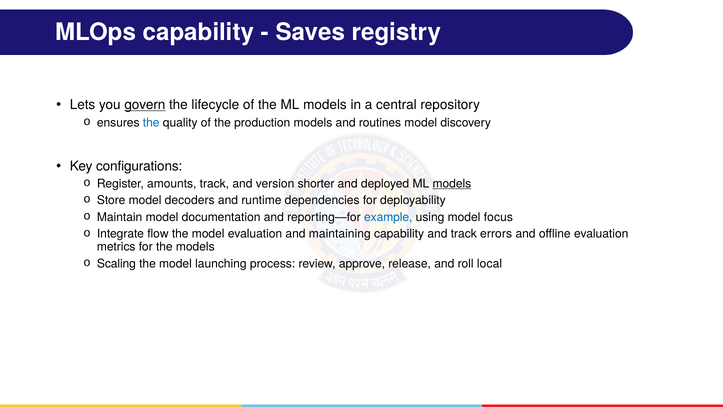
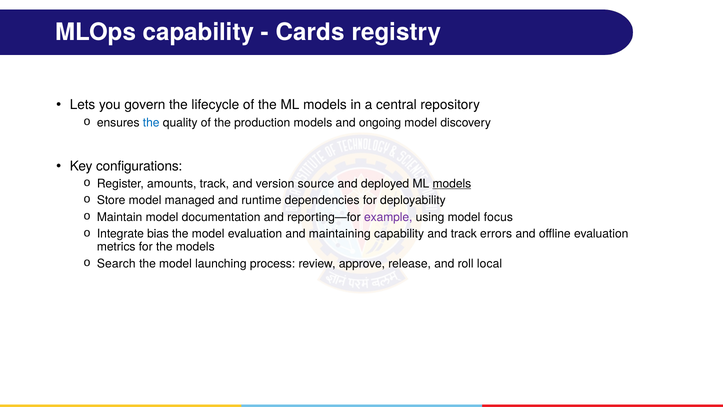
Saves: Saves -> Cards (310, 32)
govern underline: present -> none (145, 105)
routines: routines -> ongoing (380, 122)
shorter: shorter -> source (316, 184)
decoders: decoders -> managed (190, 200)
example colour: blue -> purple (388, 217)
flow: flow -> bias (158, 234)
Scaling: Scaling -> Search (116, 264)
